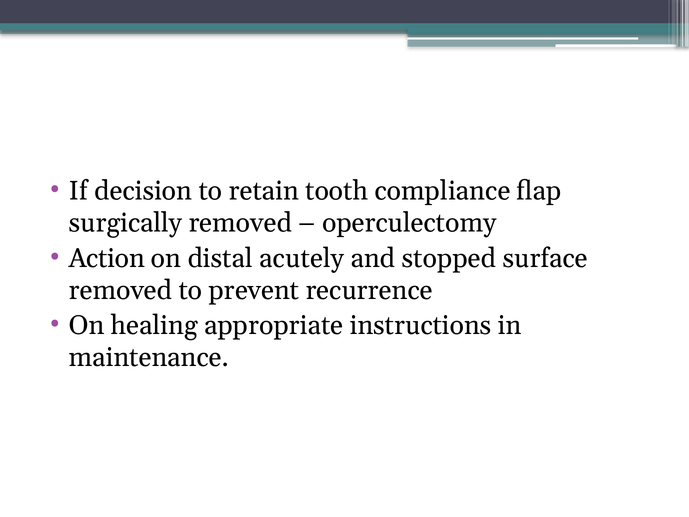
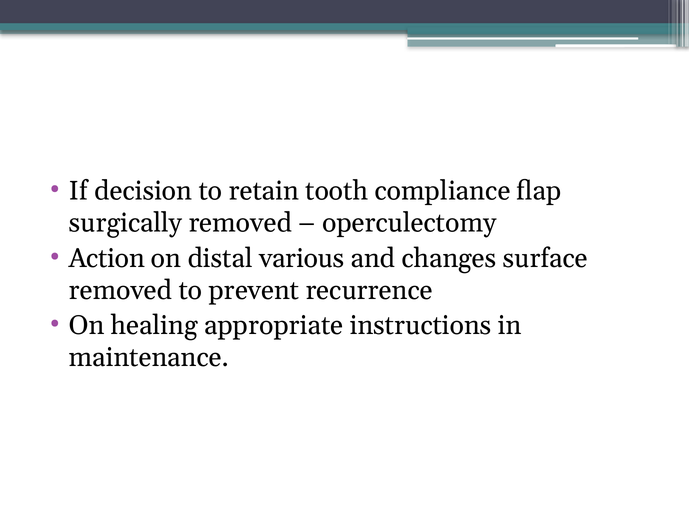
acutely: acutely -> various (302, 258)
stopped: stopped -> changes (449, 258)
